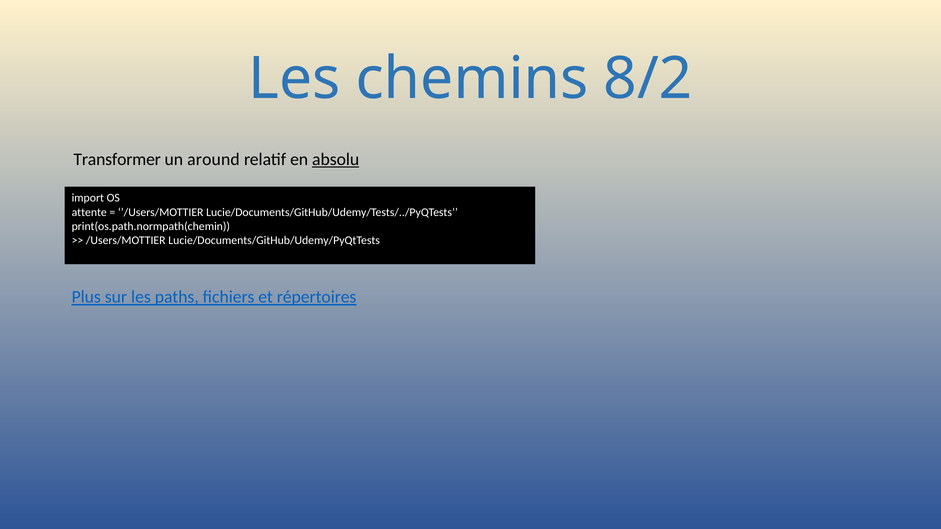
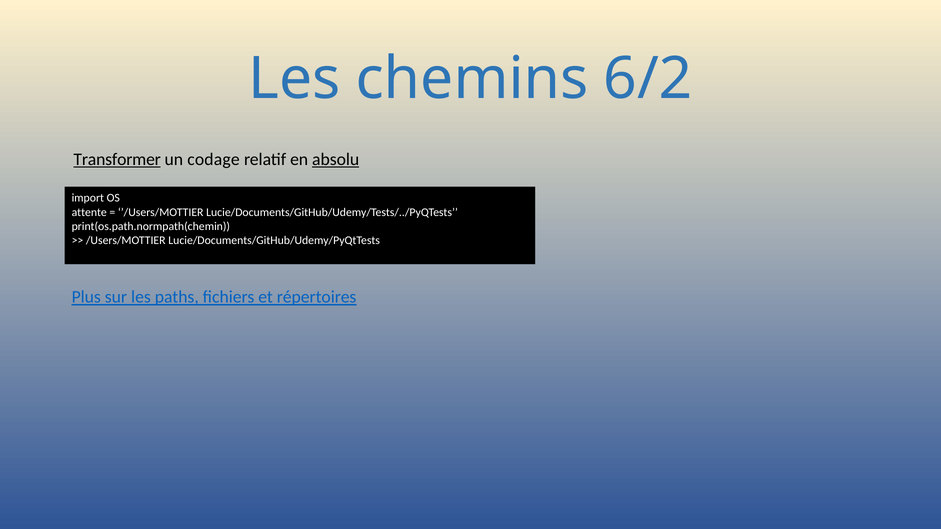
8/2: 8/2 -> 6/2 (648, 79)
Transformer underline: none -> present (117, 160)
around: around -> codage (213, 160)
